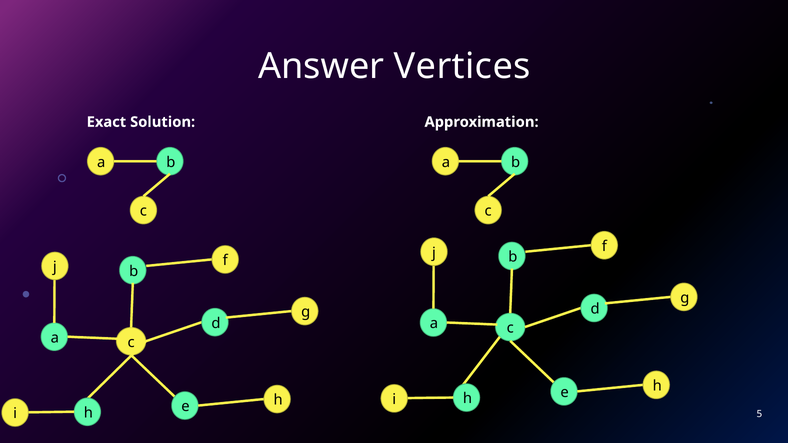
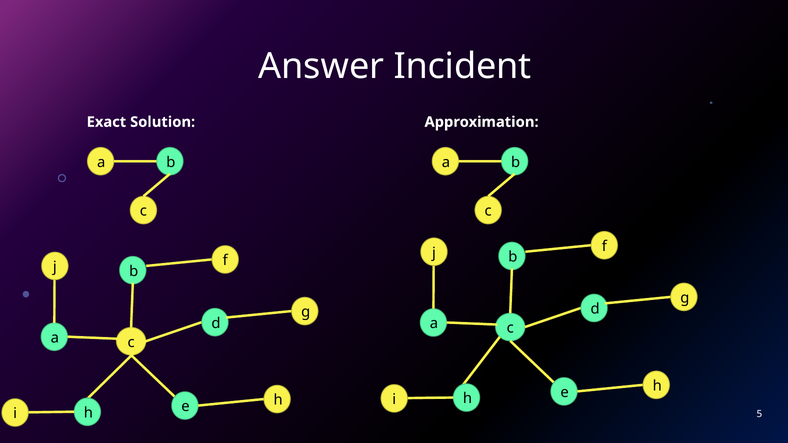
Vertices: Vertices -> Incident (463, 66)
